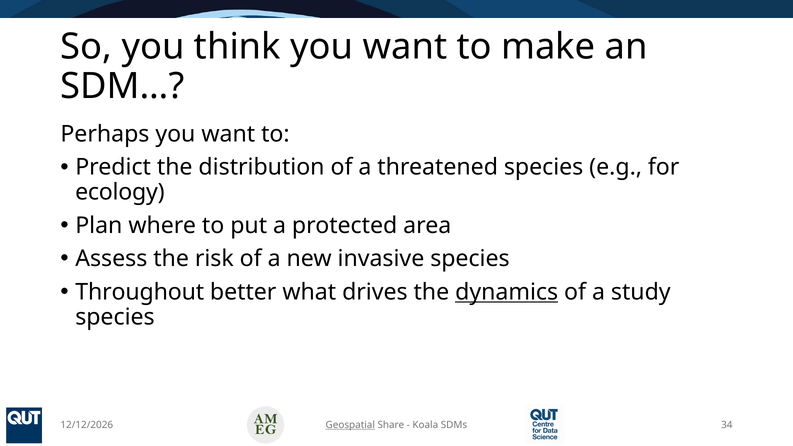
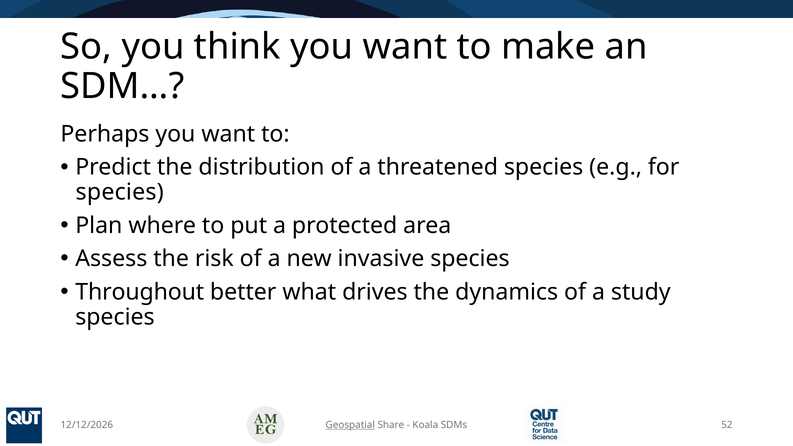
ecology: ecology -> species (120, 192)
dynamics underline: present -> none (507, 292)
34: 34 -> 52 (727, 425)
